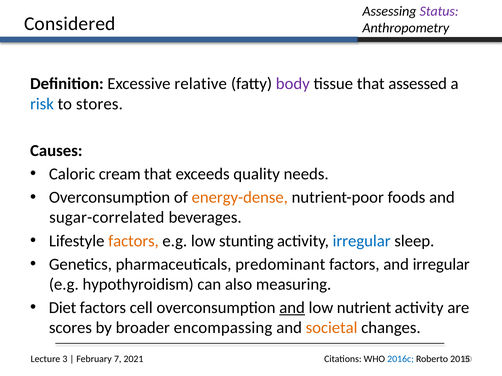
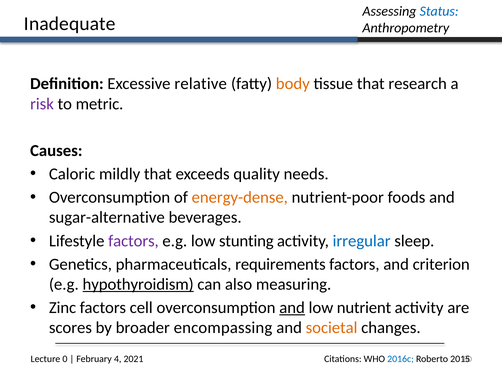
Status colour: purple -> blue (439, 11)
Considered: Considered -> Inadequate (70, 24)
body colour: purple -> orange (293, 84)
assessed: assessed -> research (418, 84)
risk colour: blue -> purple (42, 104)
stores: stores -> metric (100, 104)
cream: cream -> mildly (120, 174)
sugar-correlated: sugar-correlated -> sugar-alternative (107, 218)
factors colour: orange -> purple (133, 241)
predominant: predominant -> requirements (280, 265)
and irregular: irregular -> criterion (441, 265)
hypothyroidism underline: none -> present (138, 285)
Diet: Diet -> Zinc (63, 308)
3: 3 -> 0 (65, 360)
7: 7 -> 4 (118, 360)
